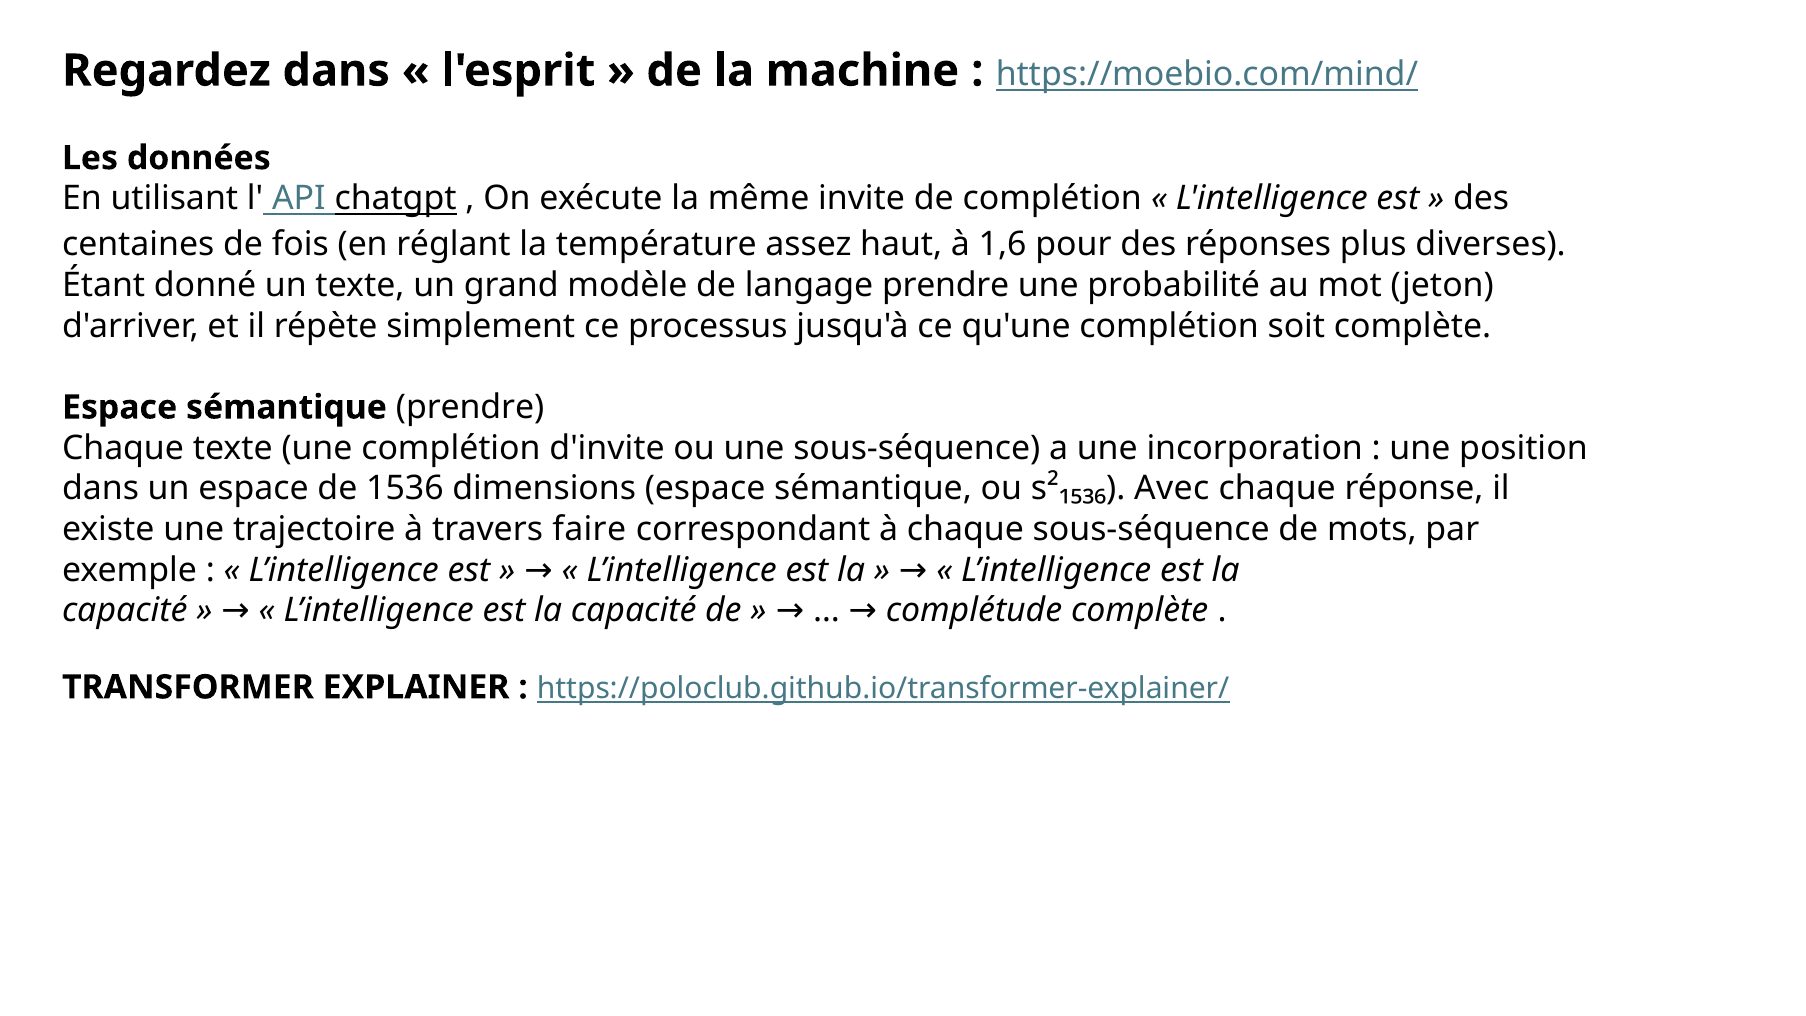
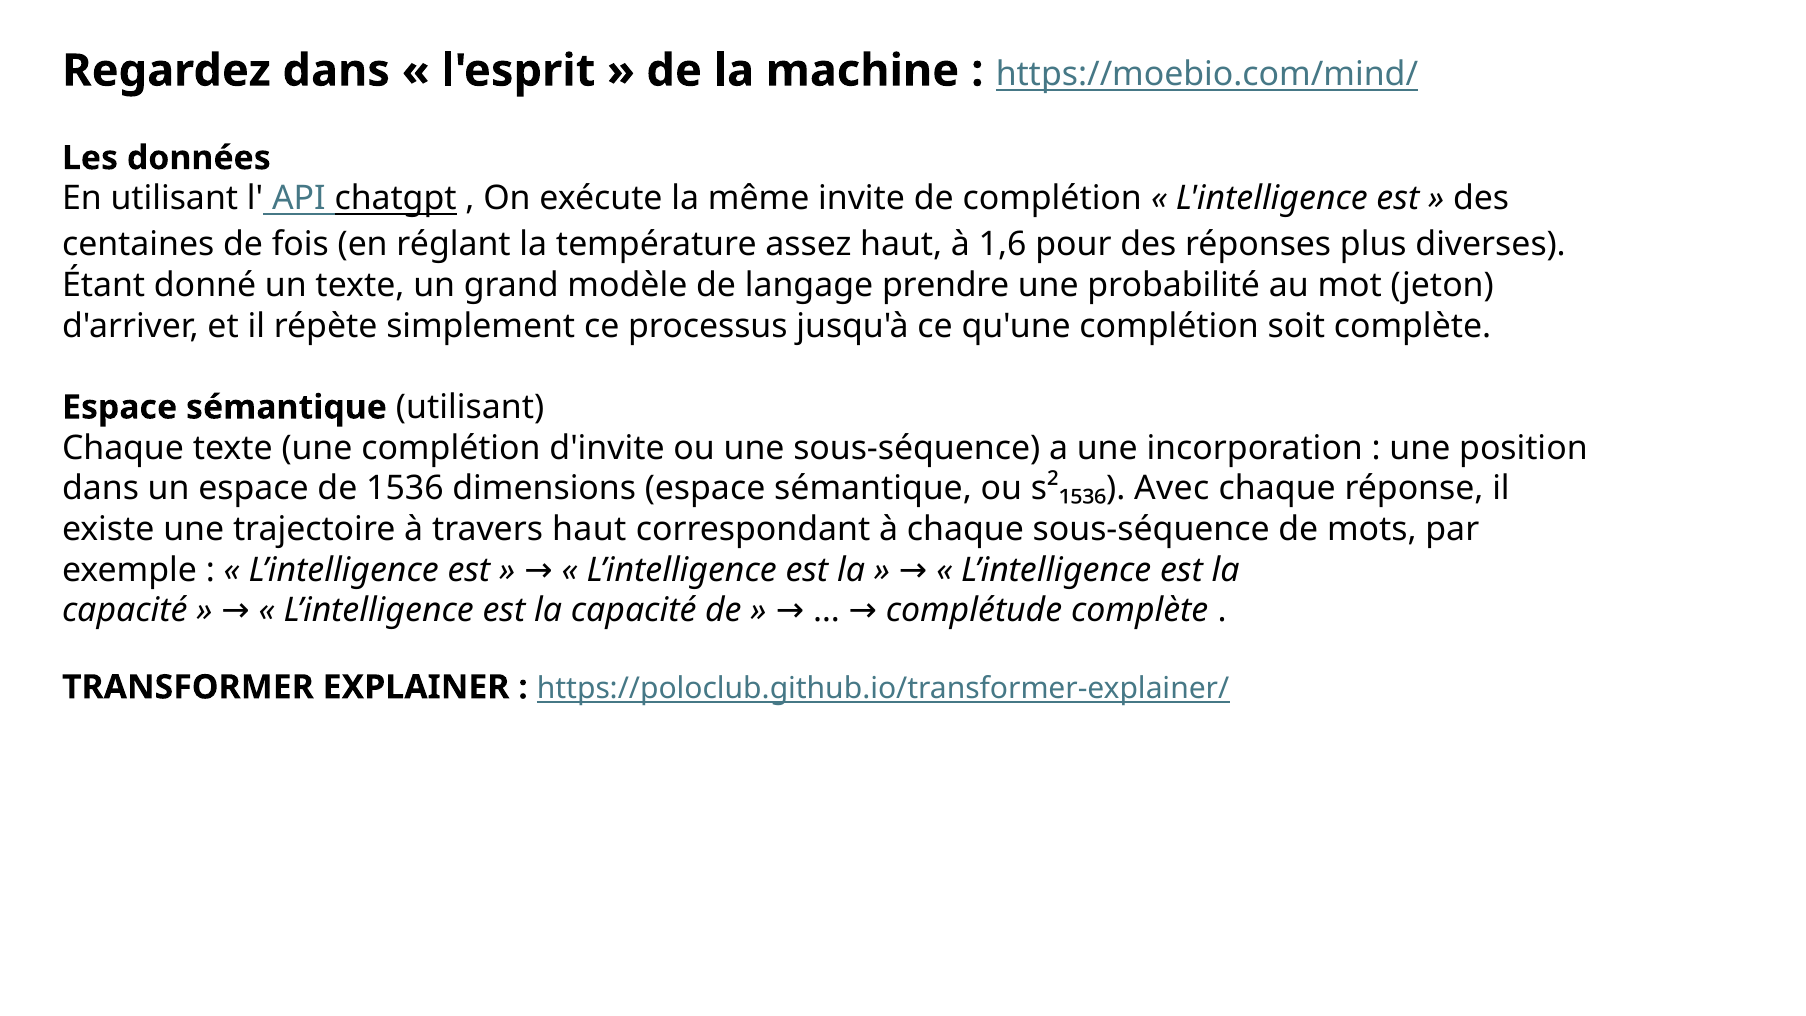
sémantique prendre: prendre -> utilisant (470, 407)
travers faire: faire -> haut (589, 529)
